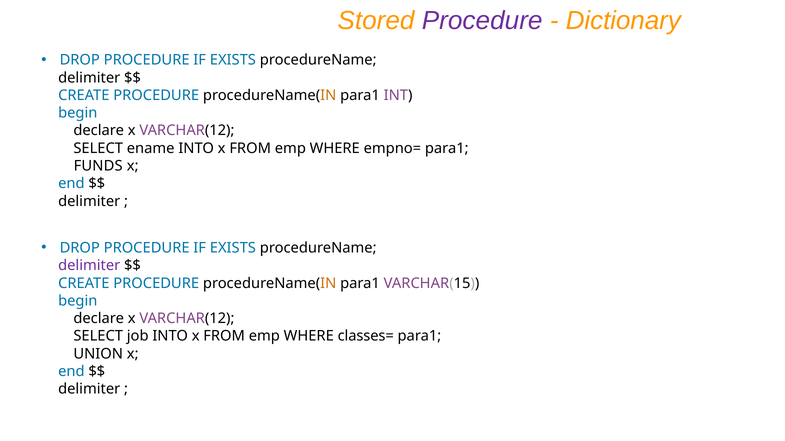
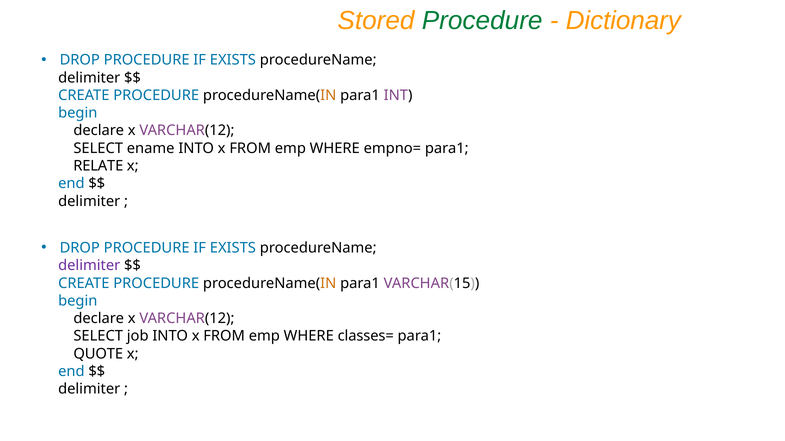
Procedure colour: purple -> green (482, 20)
FUNDS: FUNDS -> RELATE (98, 166)
UNION: UNION -> QUOTE (98, 354)
